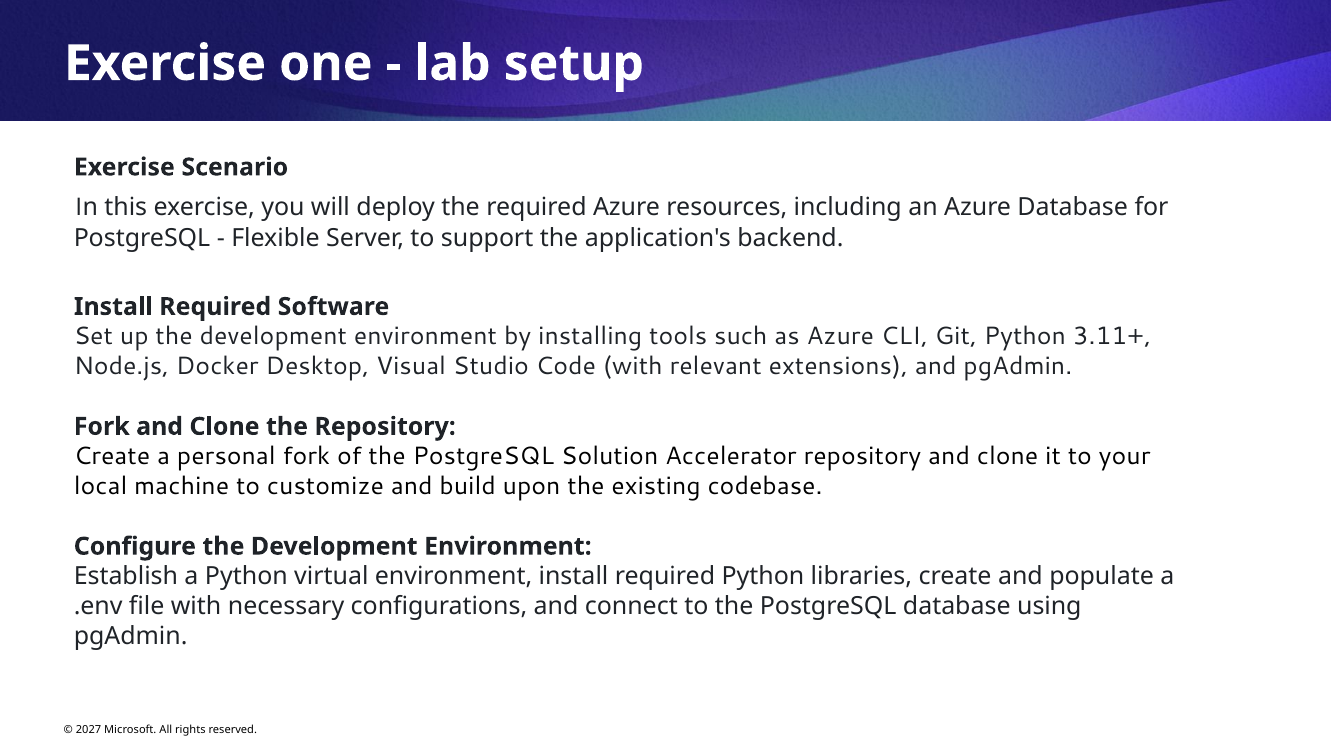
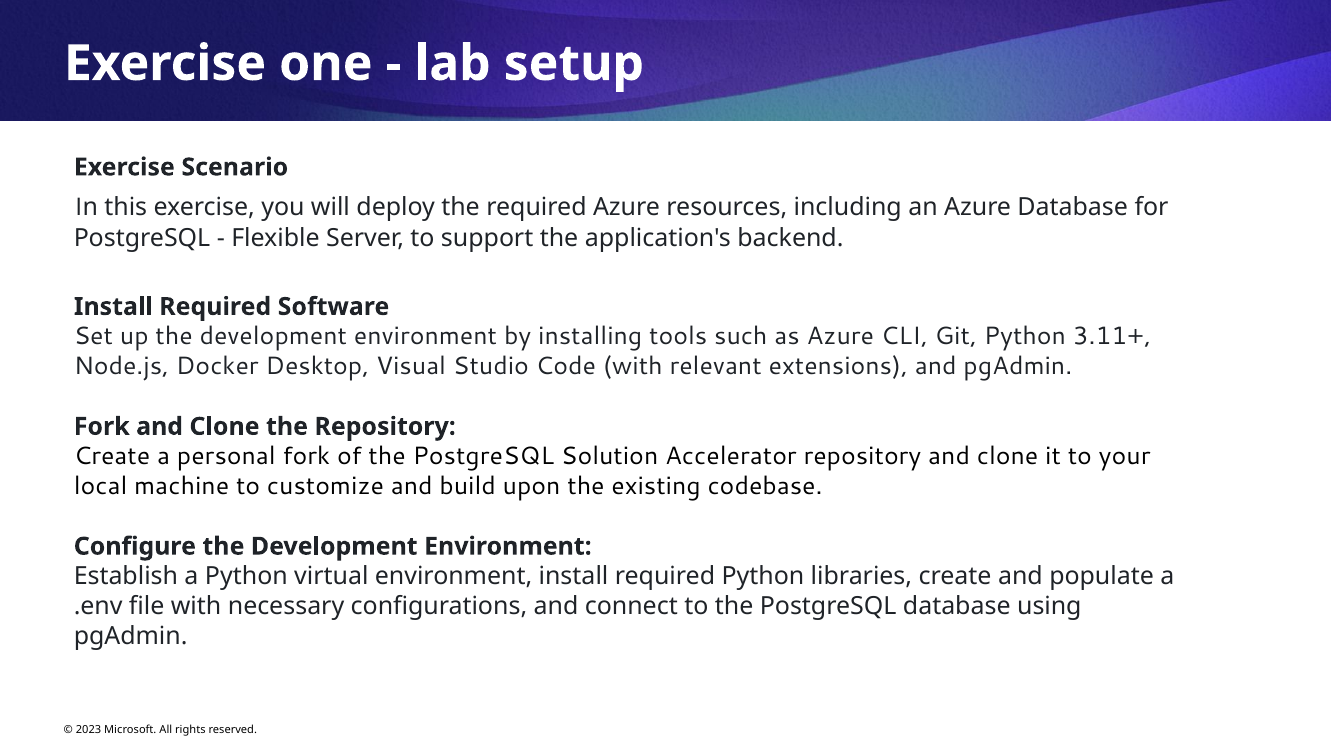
2027: 2027 -> 2023 (89, 730)
